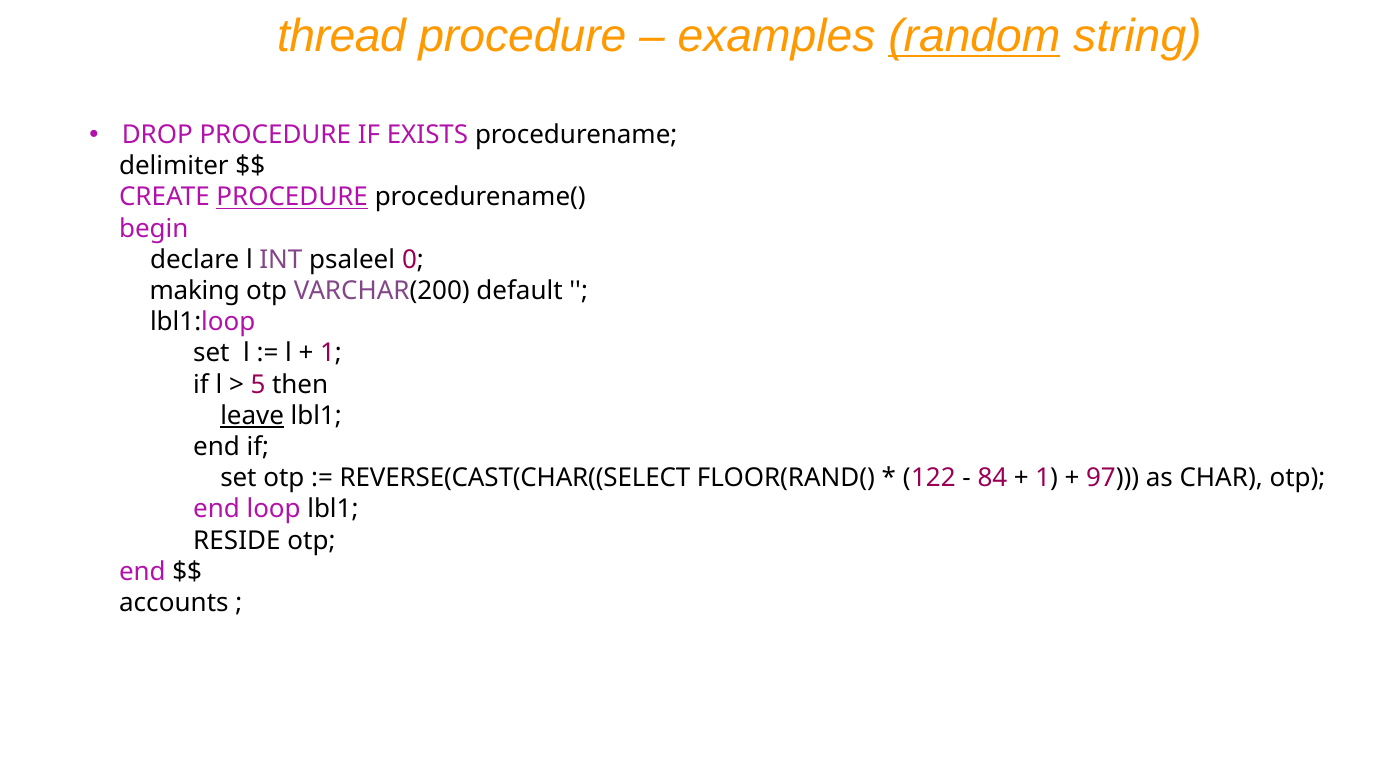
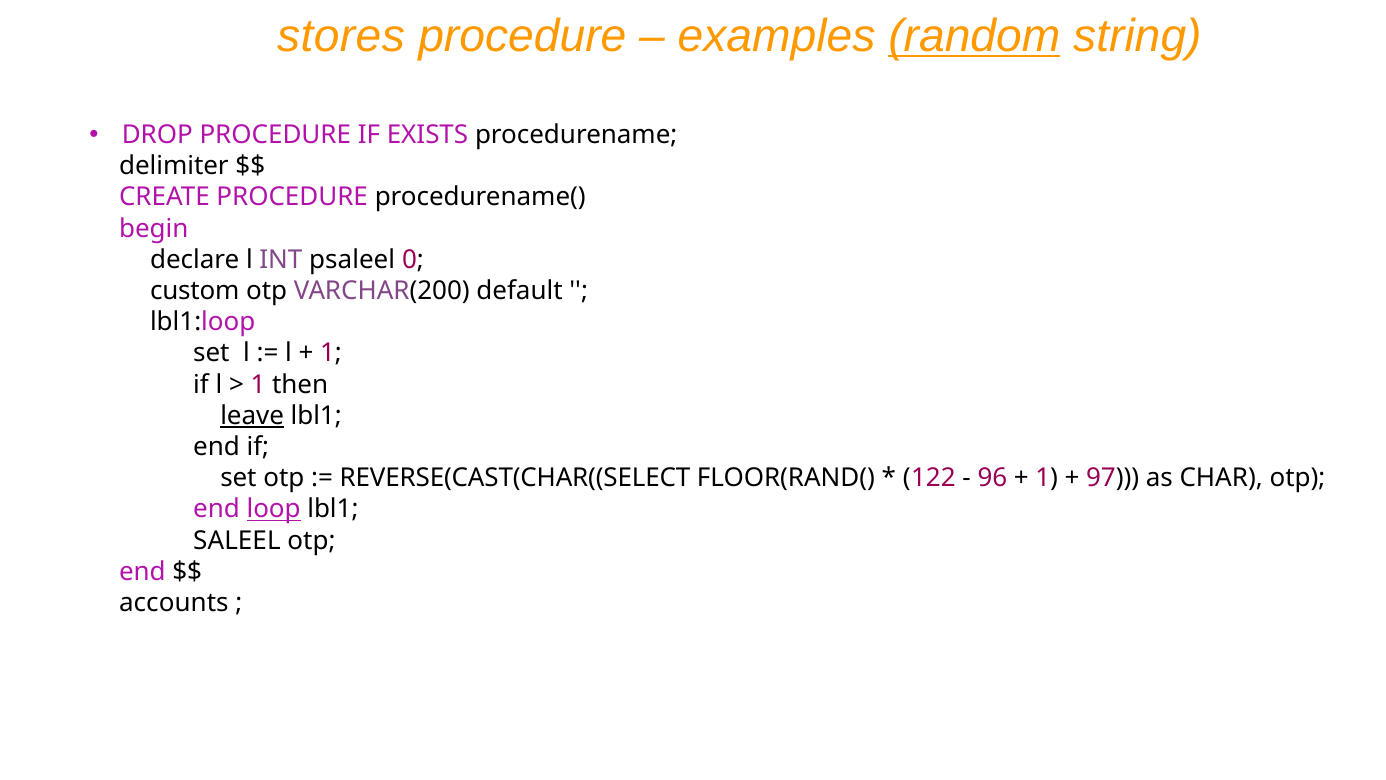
thread: thread -> stores (341, 36)
PROCEDURE underline: present -> none (292, 197)
making: making -> custom (195, 291)
5: 5 -> 1 (258, 384)
84: 84 -> 96 (992, 478)
loop underline: none -> present (274, 509)
RESIDE: RESIDE -> SALEEL (237, 540)
